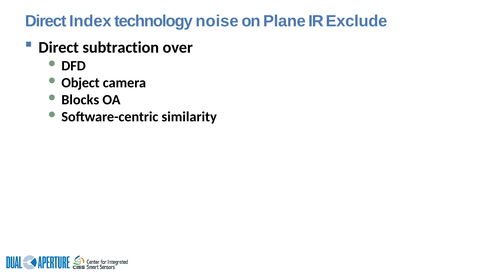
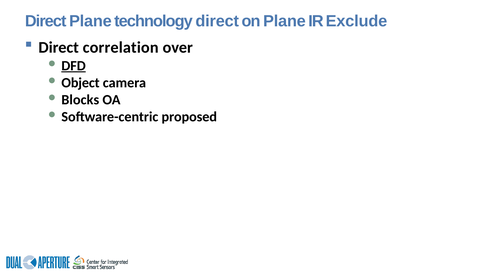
Direct Index: Index -> Plane (90, 21)
technology noise: noise -> direct (217, 21)
subtraction: subtraction -> correlation (121, 48)
DFD underline: none -> present (74, 66)
similarity: similarity -> proposed (189, 117)
